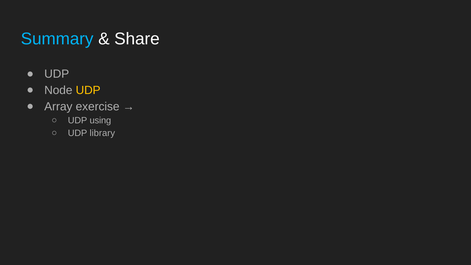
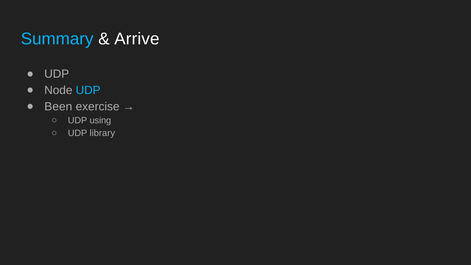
Share: Share -> Arrive (137, 39)
UDP colour: yellow -> light blue (88, 90)
Array: Array -> Been (58, 107)
